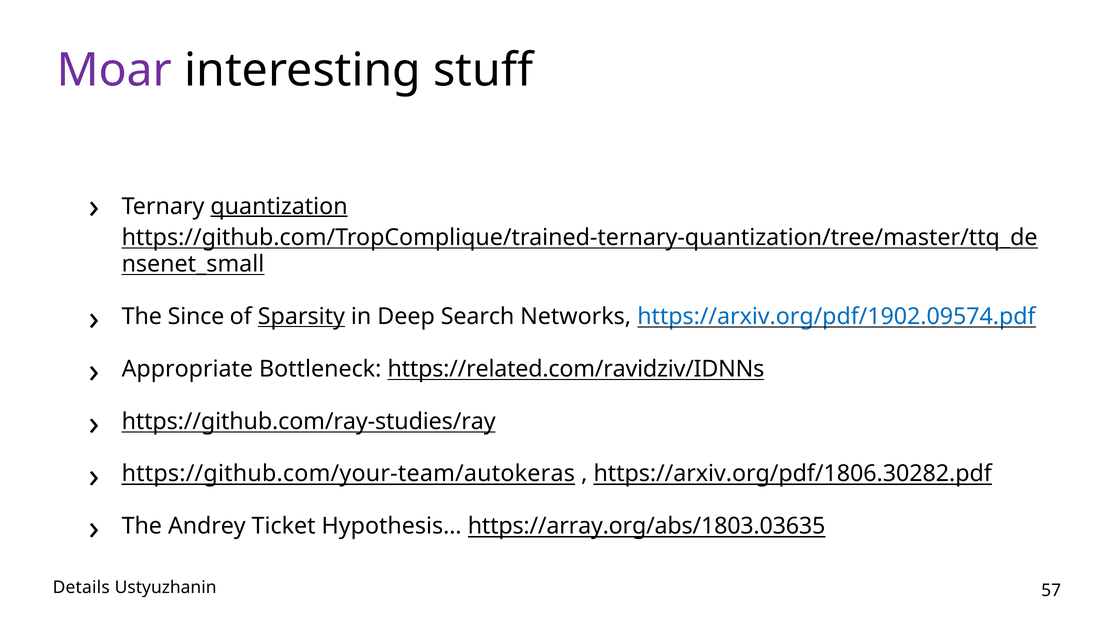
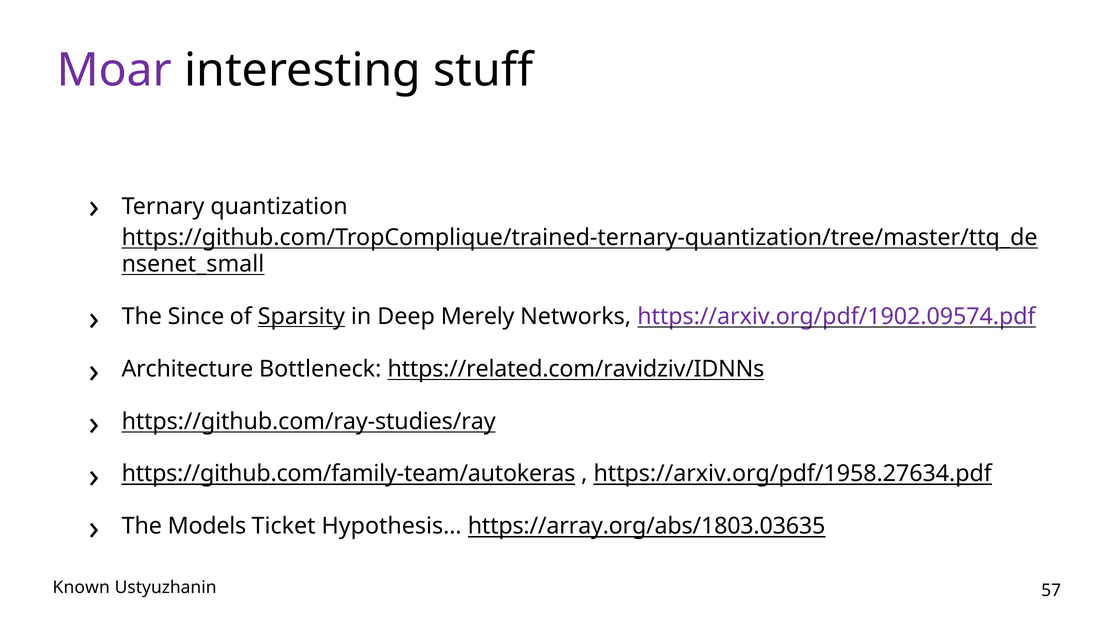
quantization underline: present -> none (279, 206)
Search: Search -> Merely (478, 316)
https://arxiv.org/pdf/1902.09574.pdf colour: blue -> purple (836, 316)
Appropriate: Appropriate -> Architecture (187, 369)
https://github.com/your-team/autokeras: https://github.com/your-team/autokeras -> https://github.com/family-team/autokeras (348, 473)
https://arxiv.org/pdf/1806.30282.pdf: https://arxiv.org/pdf/1806.30282.pdf -> https://arxiv.org/pdf/1958.27634.pdf (793, 473)
Andrey: Andrey -> Models (207, 526)
Details: Details -> Known (81, 587)
